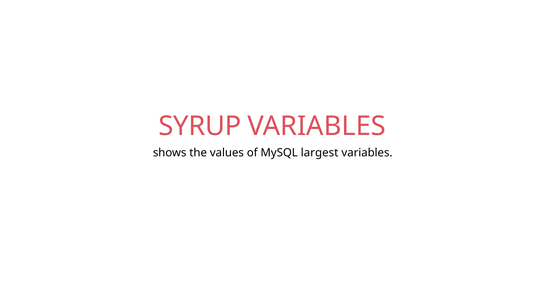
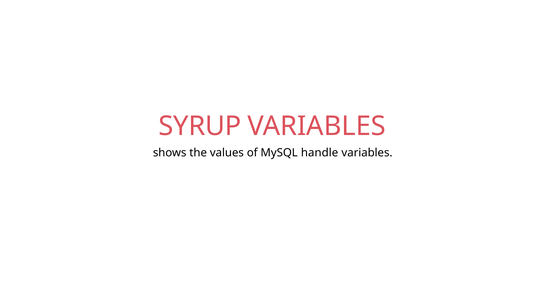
largest: largest -> handle (320, 153)
